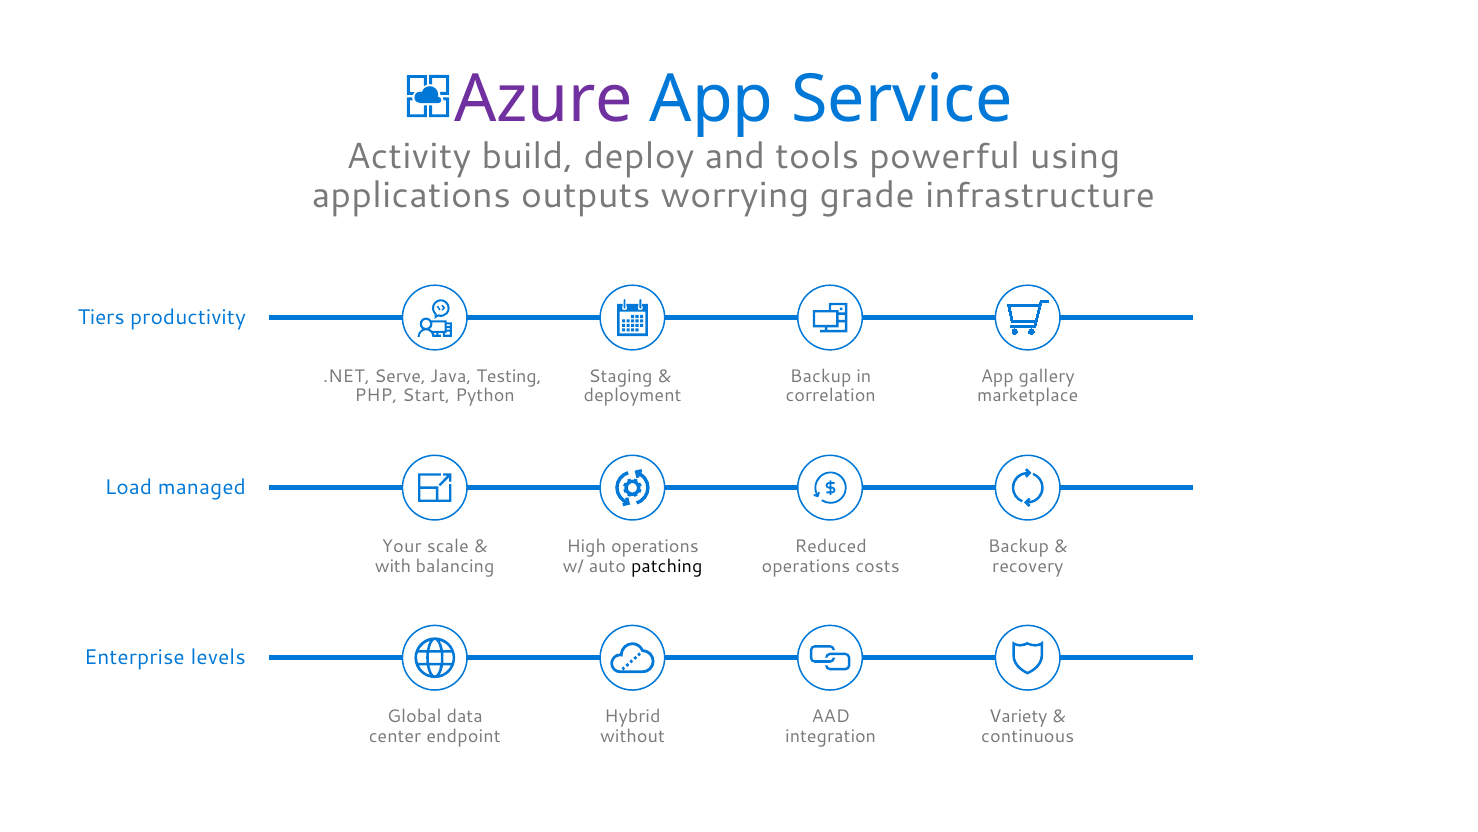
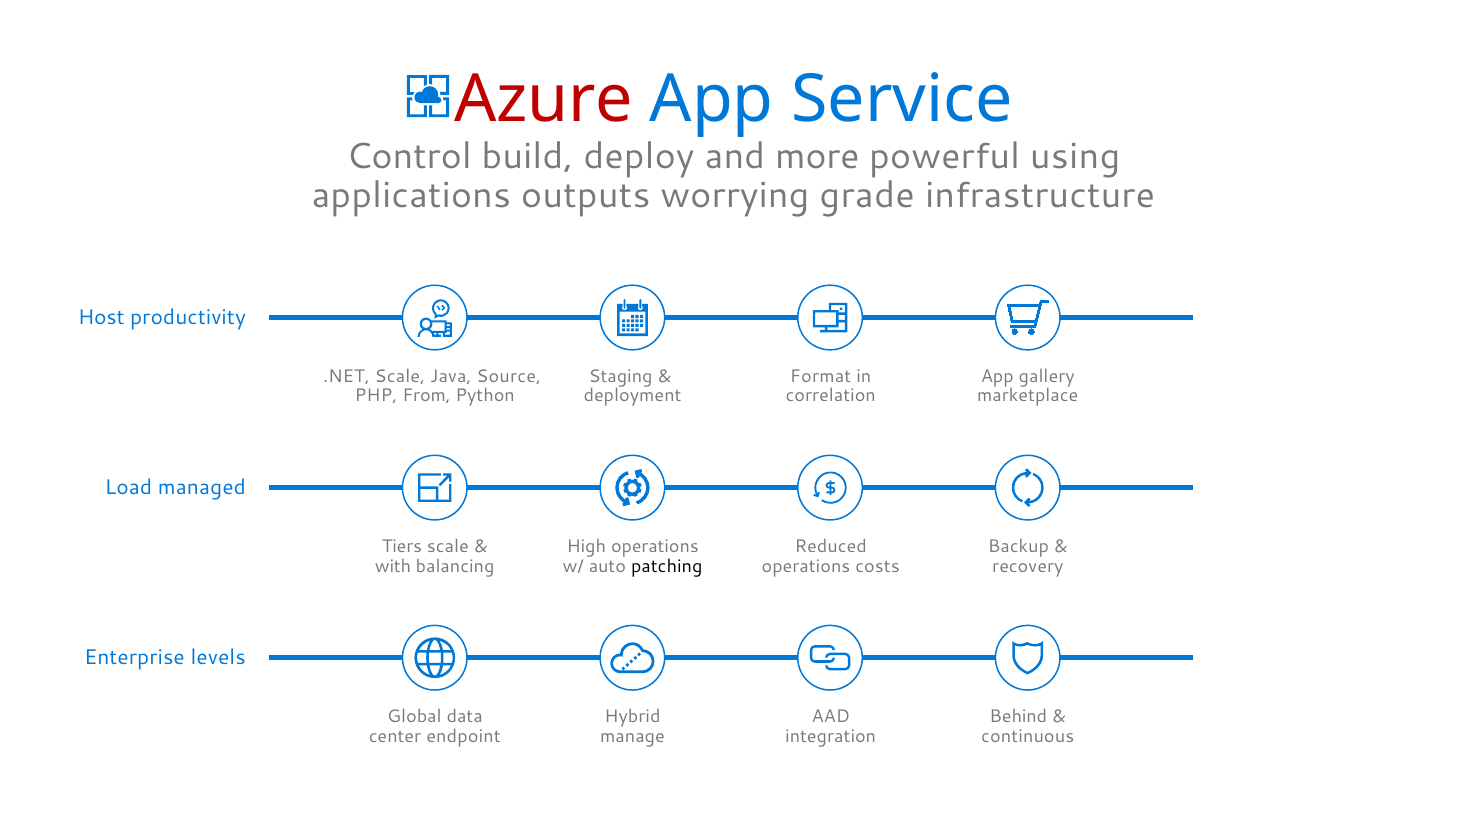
Azure colour: purple -> red (544, 100)
Activity: Activity -> Control (409, 156)
tools: tools -> more (817, 156)
Tiers: Tiers -> Host (101, 317)
.NET Serve: Serve -> Scale (400, 376)
Testing: Testing -> Source (509, 376)
Backup: Backup -> Format (821, 376)
Start: Start -> From (427, 396)
Your: Your -> Tiers (402, 546)
Variety: Variety -> Behind (1018, 716)
without: without -> manage (632, 735)
